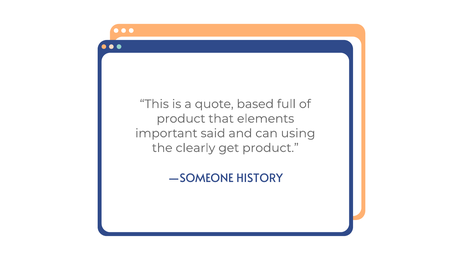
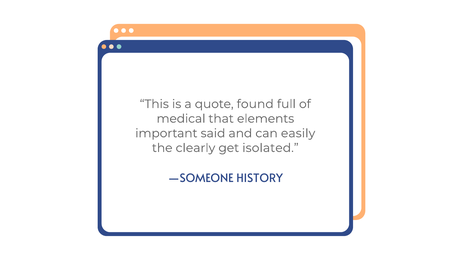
based: based -> found (255, 104)
product: product -> medical (181, 119)
using: using -> easily (298, 134)
get product: product -> isolated (270, 148)
